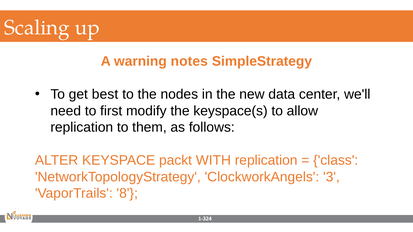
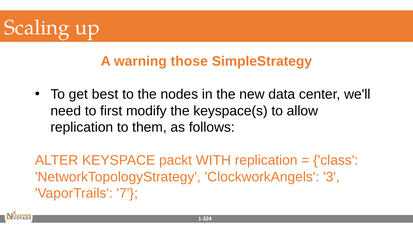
notes: notes -> those (189, 61)
8: 8 -> 7 (127, 194)
